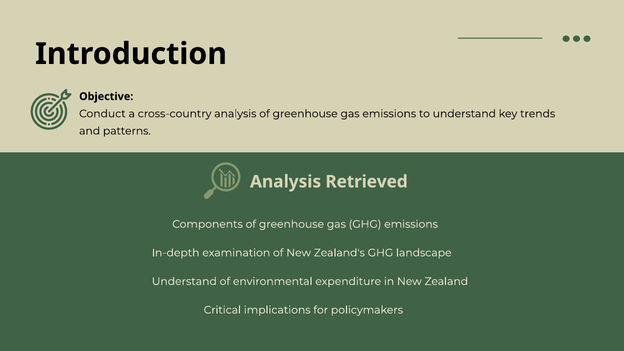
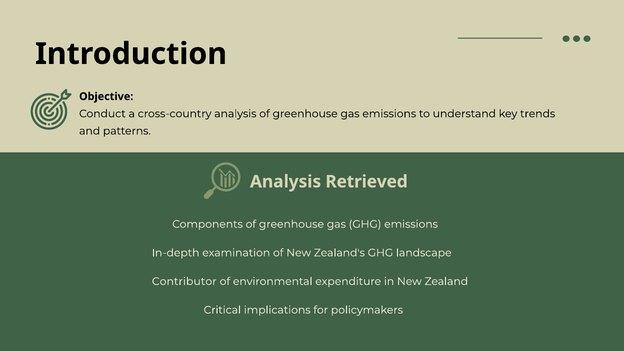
Understand: Understand -> Contributor (184, 281)
